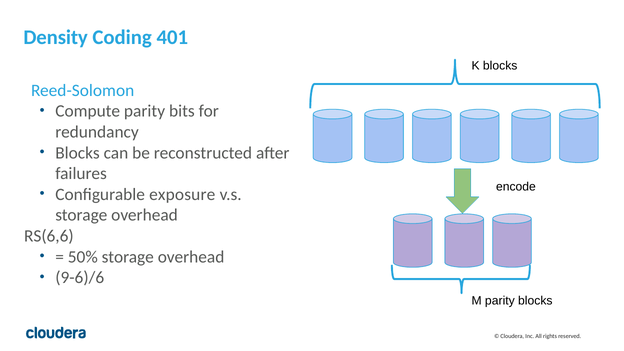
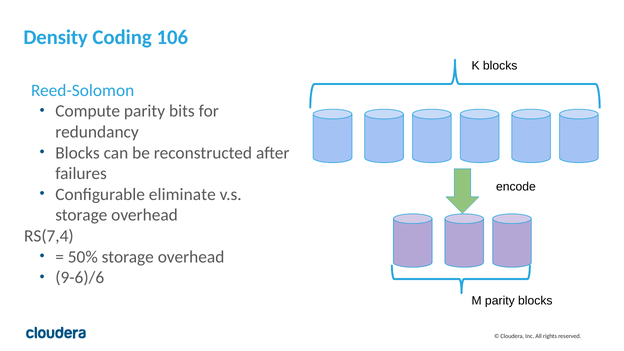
401: 401 -> 106 (172, 37)
exposure: exposure -> eliminate (182, 194)
RS(6,6: RS(6,6 -> RS(7,4 (49, 236)
